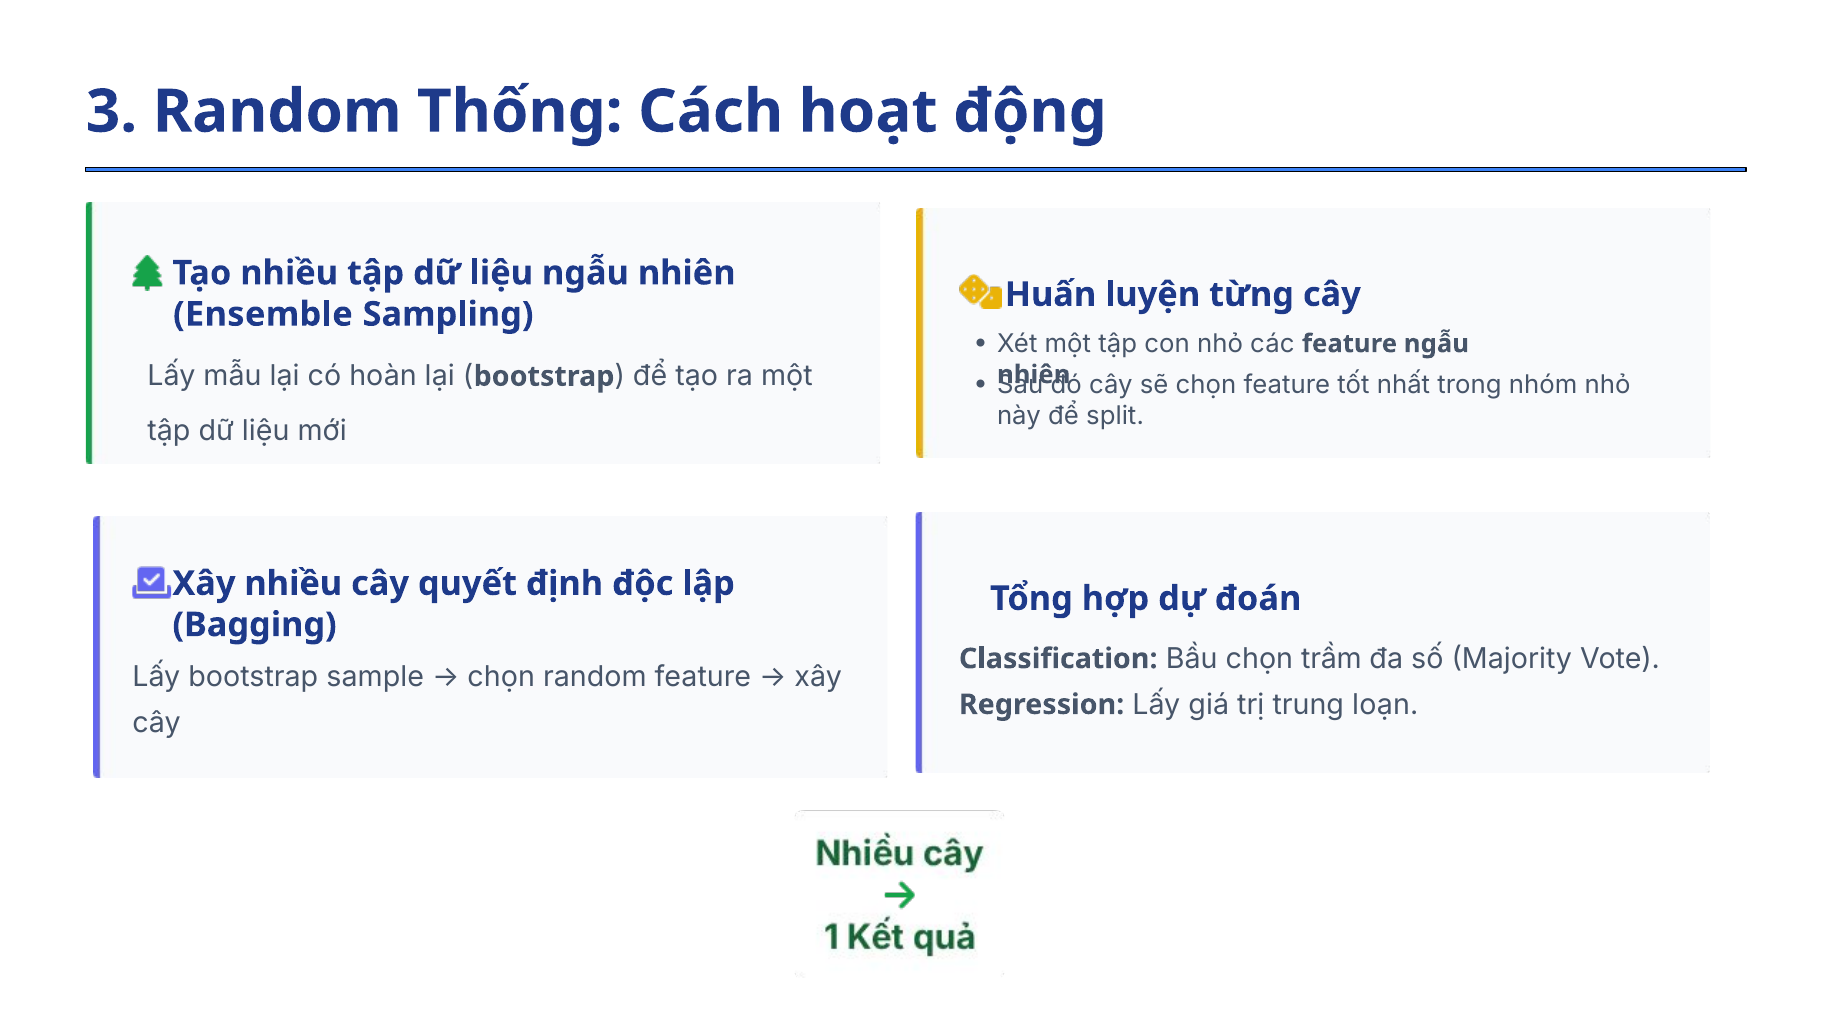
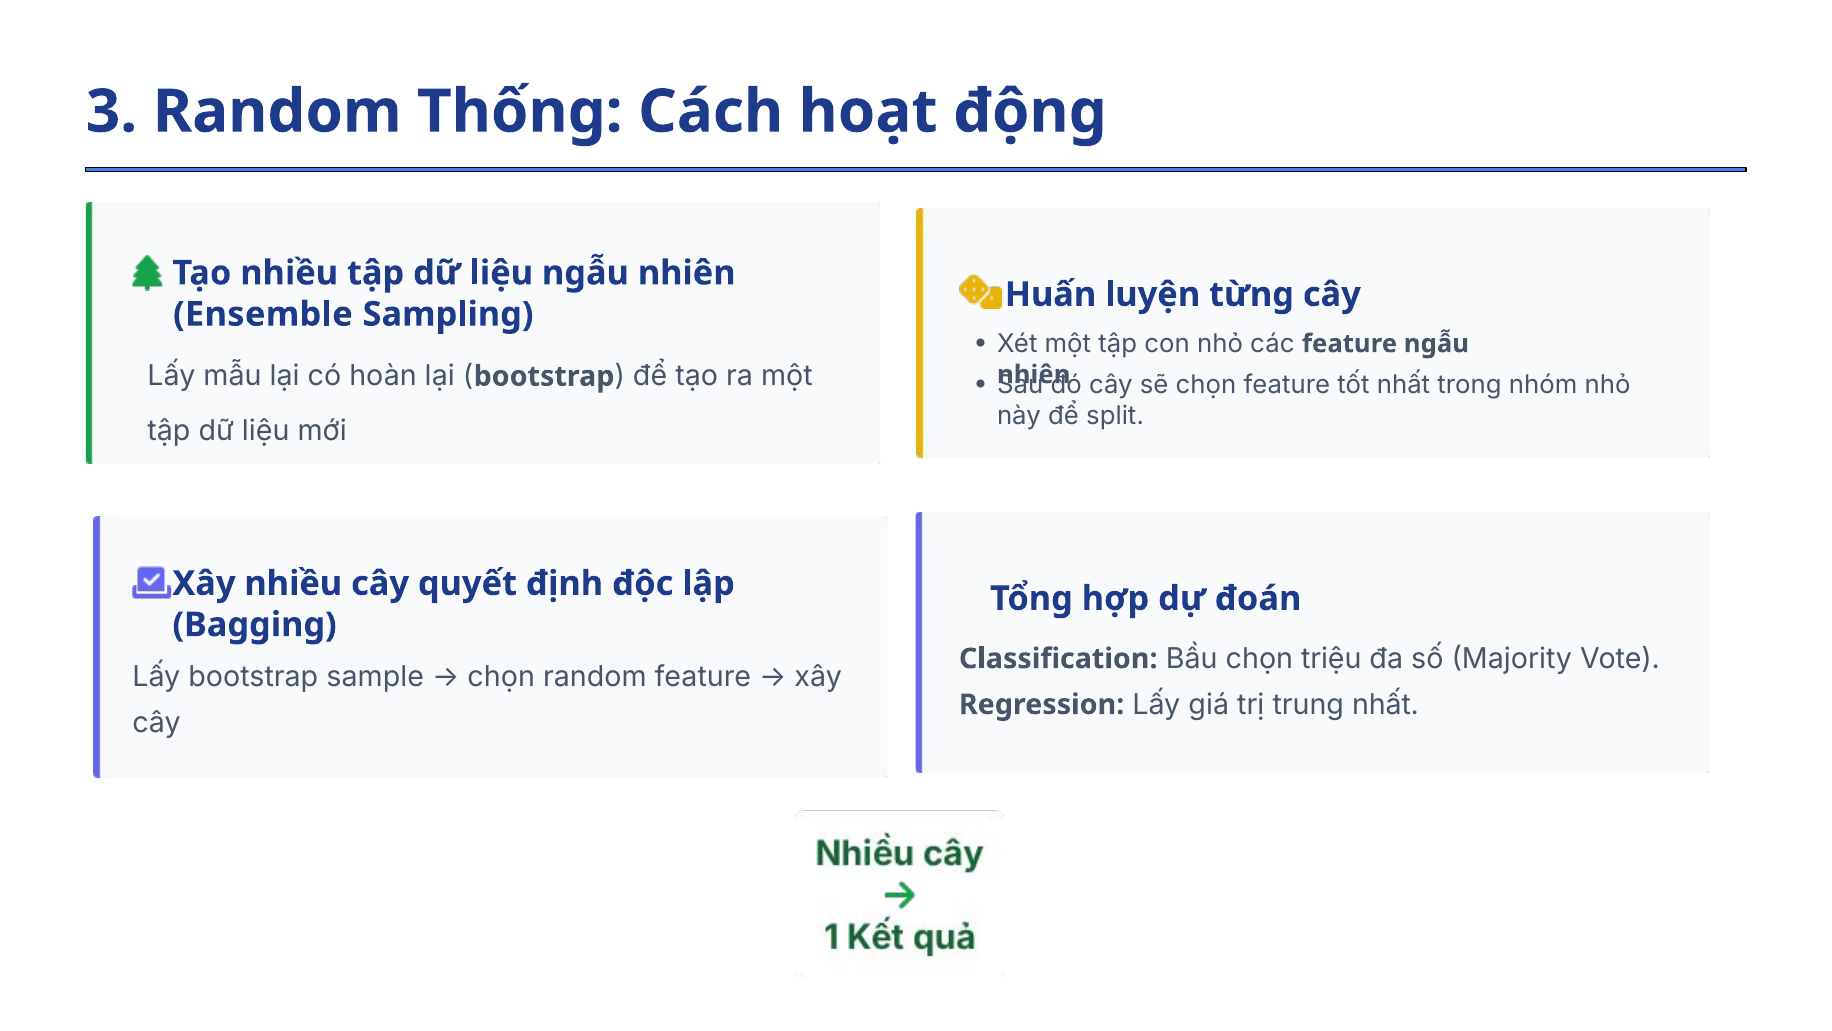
trầm: trầm -> triệu (1331, 658)
trung loạn: loạn -> nhất (1386, 704)
